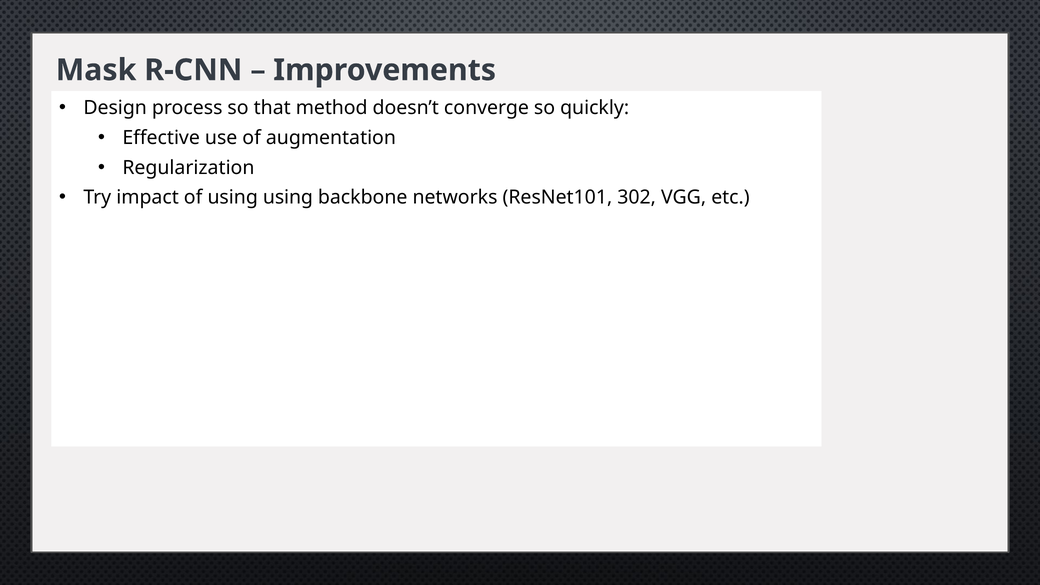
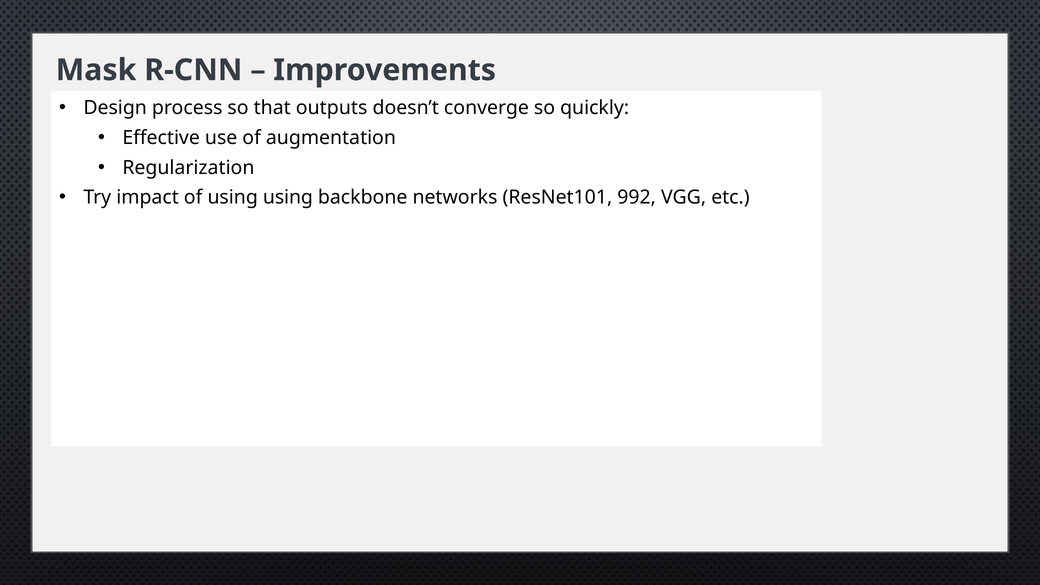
method: method -> outputs (332, 108)
302: 302 -> 992 (637, 198)
